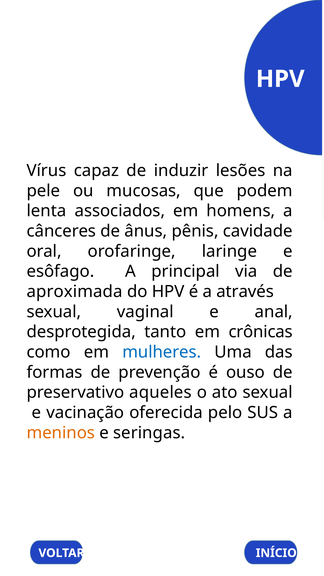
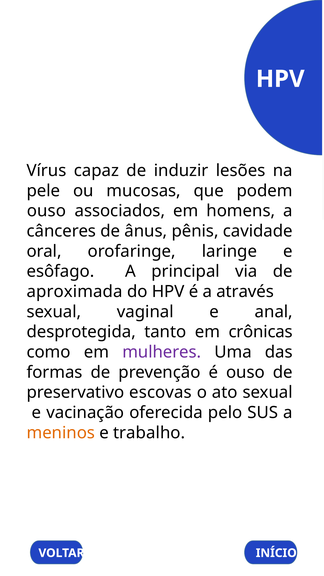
lenta: lenta -> ouso (46, 211)
mulheres colour: blue -> purple (162, 352)
aqueles: aqueles -> escovas (160, 392)
seringas: seringas -> trabalho (149, 433)
